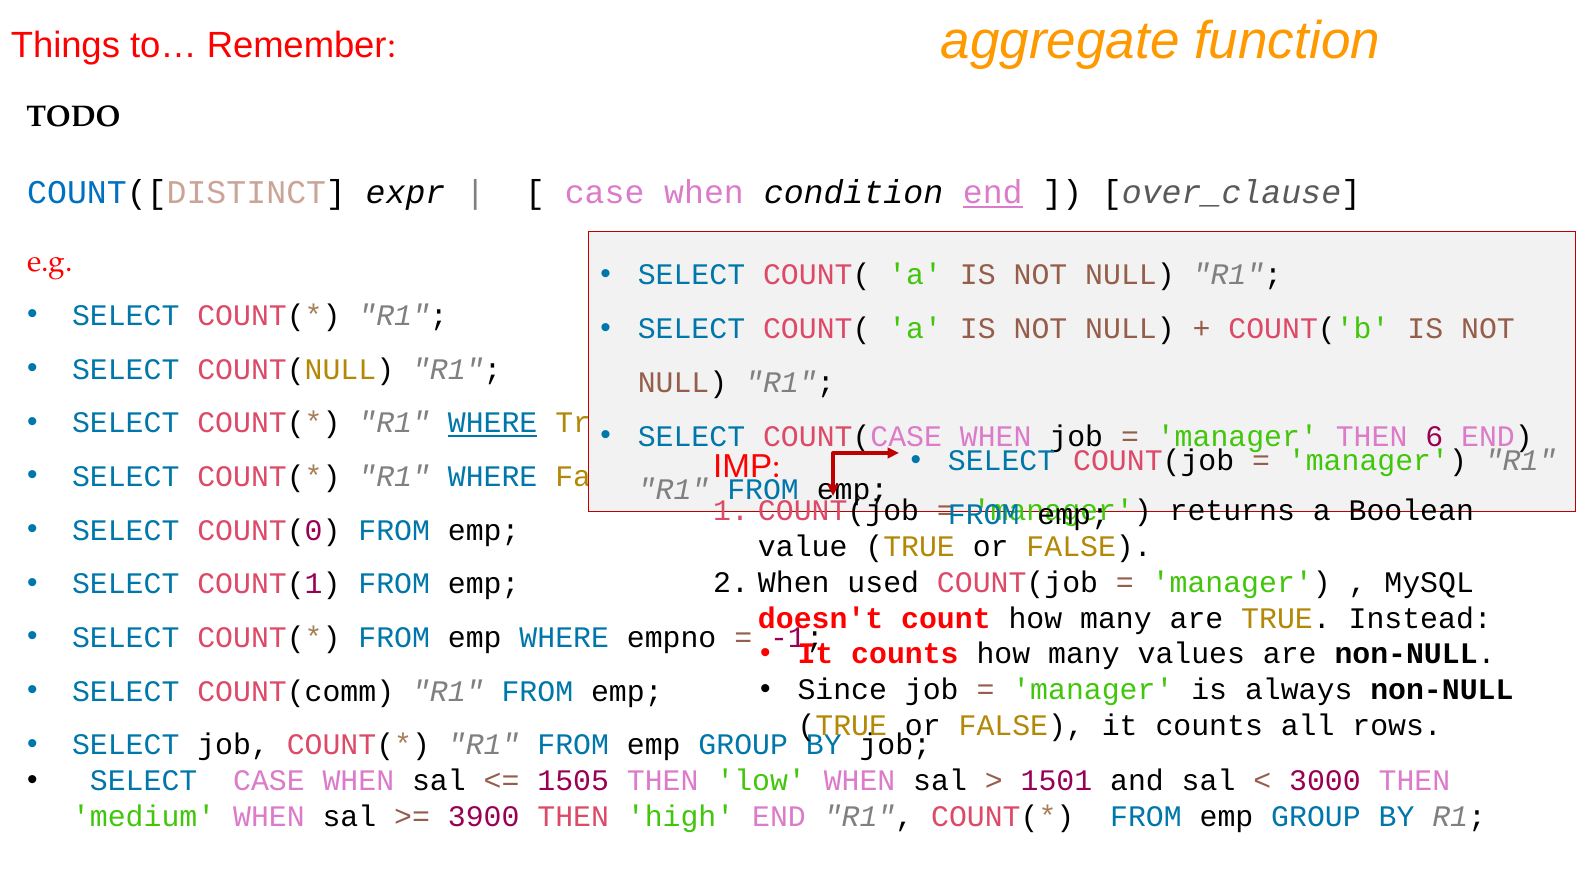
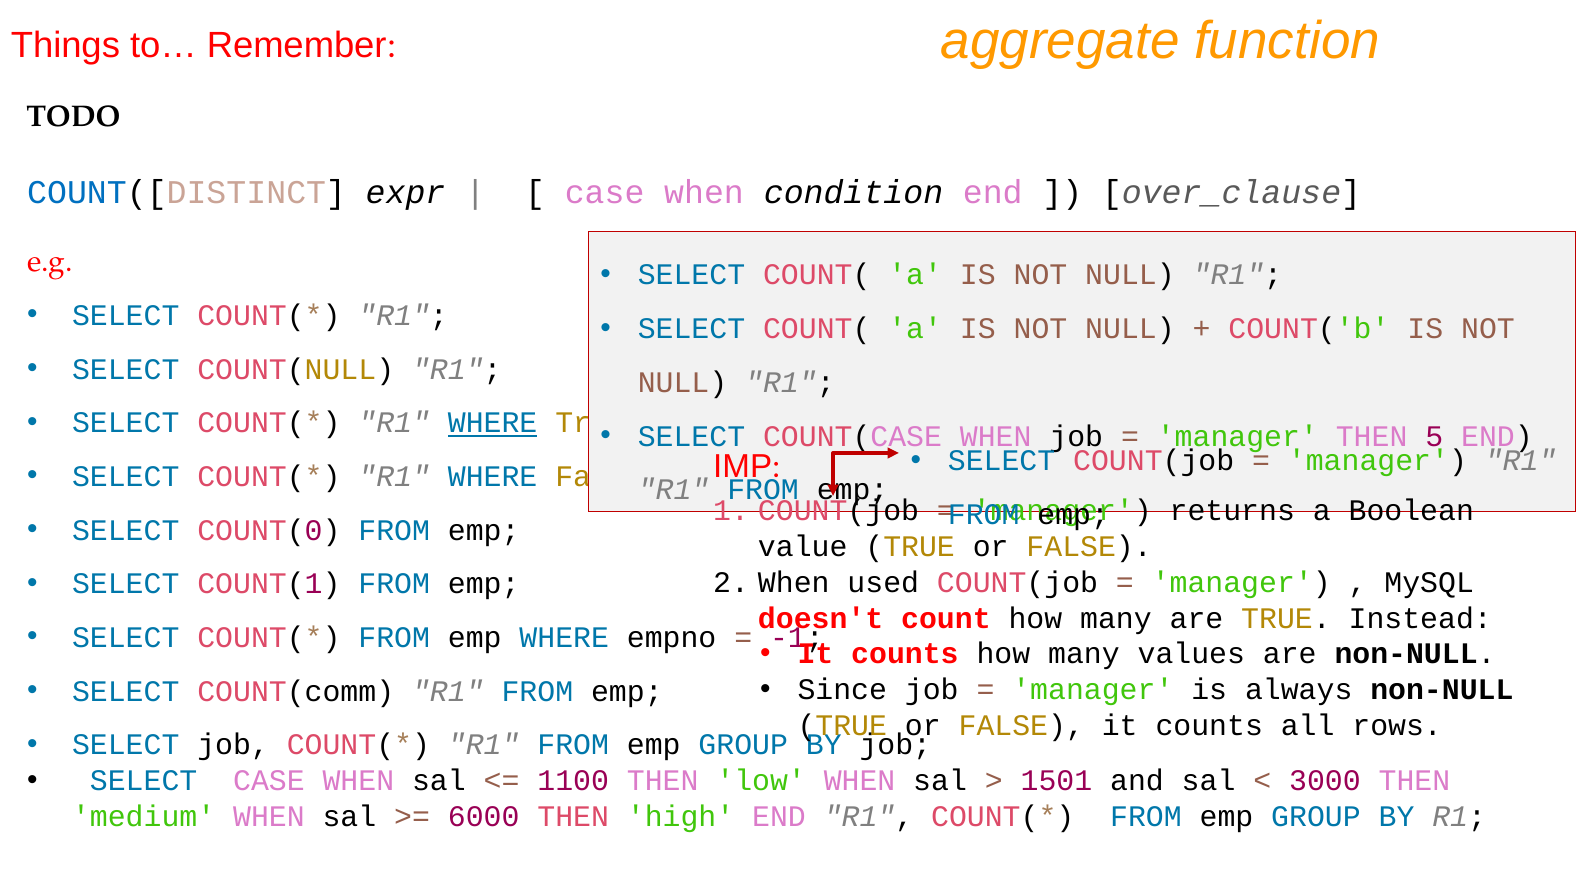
end underline: present -> none (993, 192)
6: 6 -> 5 (1434, 436)
1505: 1505 -> 1100 (573, 781)
3900: 3900 -> 6000 (484, 817)
